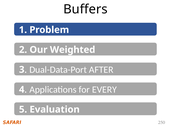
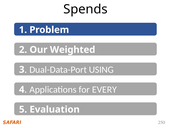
Buffers: Buffers -> Spends (85, 9)
AFTER: AFTER -> USING (101, 70)
